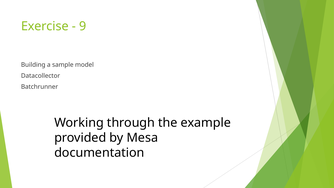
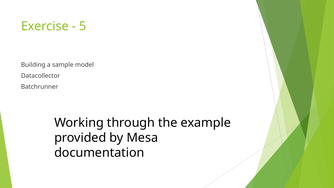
9: 9 -> 5 (83, 26)
